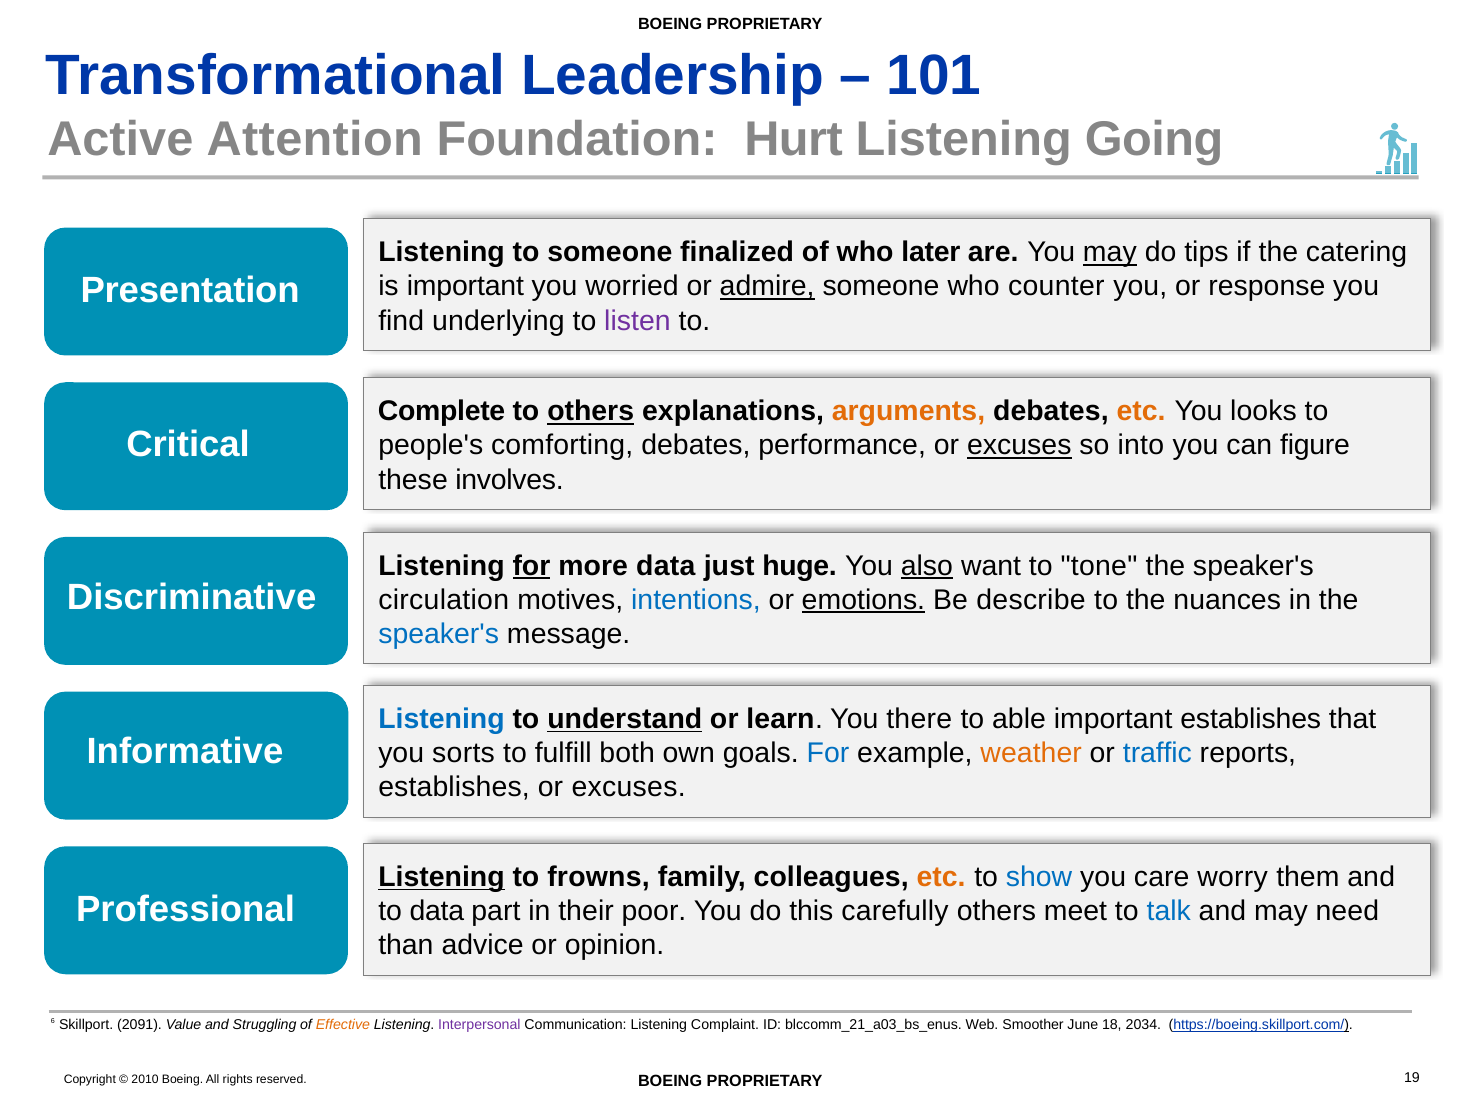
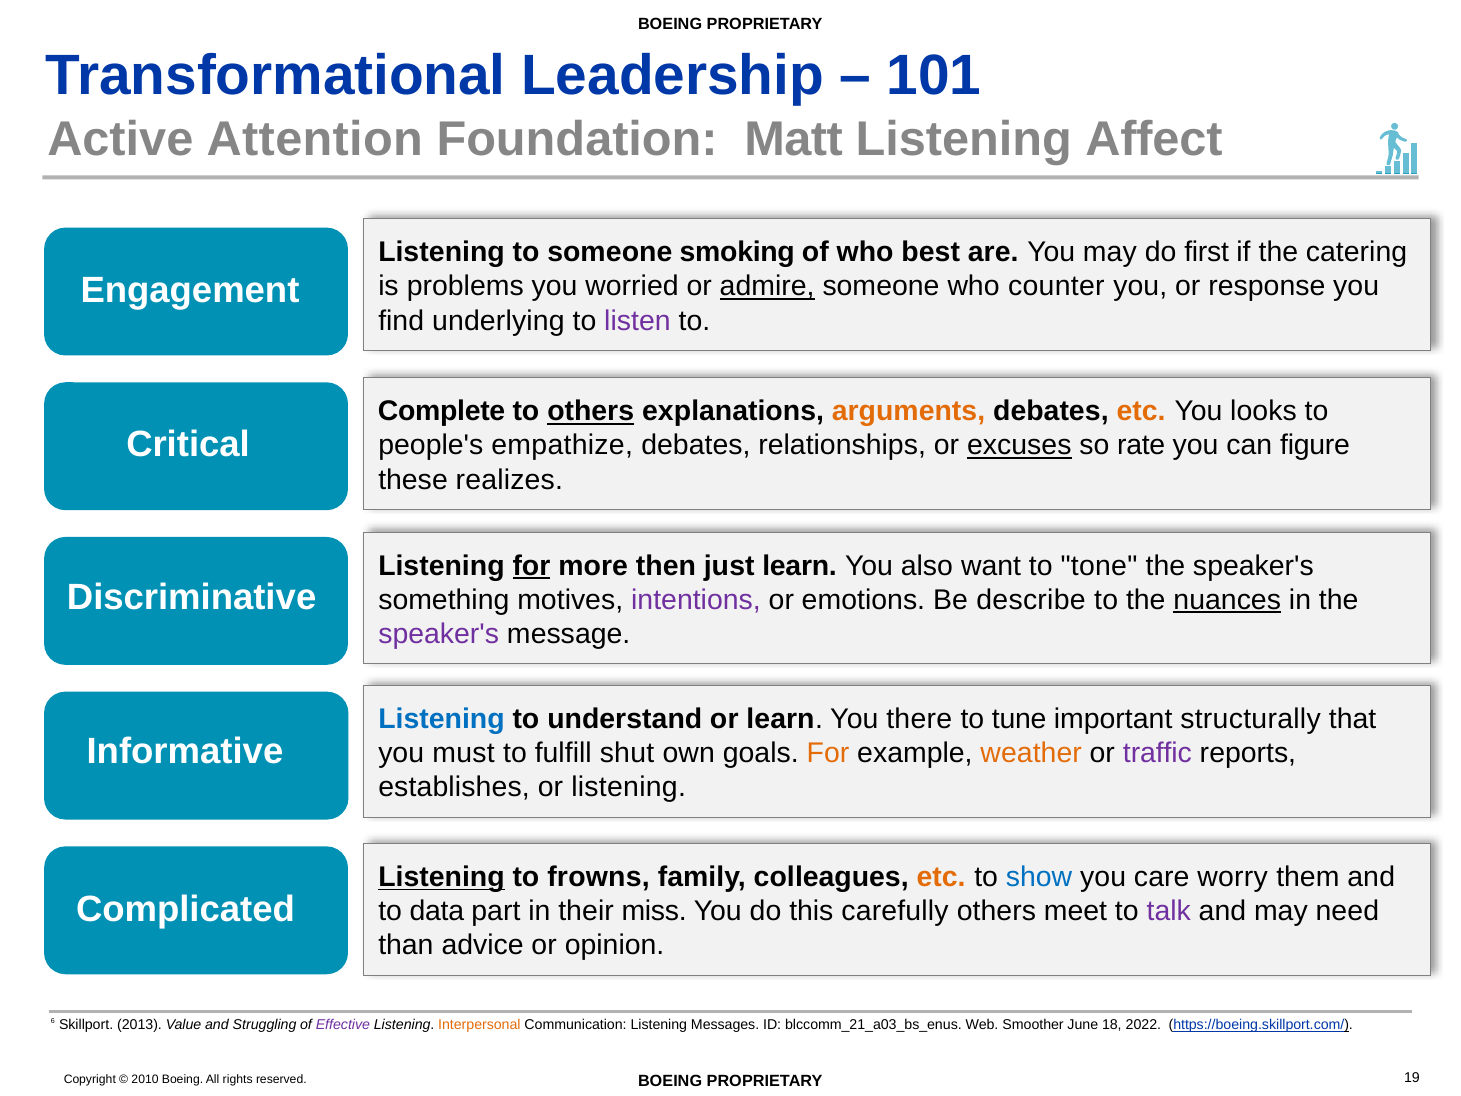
Hurt: Hurt -> Matt (794, 139)
Going: Going -> Affect (1154, 139)
finalized: finalized -> smoking (737, 252)
later: later -> best (931, 252)
may underline: present -> none (1110, 252)
tips: tips -> first (1207, 252)
Presentation: Presentation -> Engagement (190, 290)
is important: important -> problems (465, 287)
comforting: comforting -> empathize (562, 445)
performance: performance -> relationships (842, 445)
into: into -> rate (1141, 445)
involves: involves -> realizes (509, 480)
more data: data -> then (666, 566)
just huge: huge -> learn (800, 566)
also underline: present -> none (927, 566)
circulation: circulation -> something (444, 600)
intentions colour: blue -> purple (696, 600)
emotions underline: present -> none (863, 600)
nuances underline: none -> present (1227, 600)
speaker's colour: blue -> purple (439, 634)
understand underline: present -> none (625, 719)
able: able -> tune (1019, 719)
important establishes: establishes -> structurally (1251, 719)
sorts: sorts -> must (464, 753)
both: both -> shut (627, 753)
For colour: blue -> orange (828, 753)
traffic colour: blue -> purple (1157, 753)
excuses: excuses -> listening (629, 787)
Professional: Professional -> Complicated (185, 909)
poor: poor -> miss (654, 911)
talk colour: blue -> purple (1169, 911)
2091: 2091 -> 2013 (139, 1025)
Effective colour: orange -> purple (343, 1025)
Interpersonal colour: purple -> orange (479, 1025)
Complaint: Complaint -> Messages (725, 1025)
2034: 2034 -> 2022 (1143, 1025)
